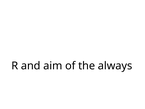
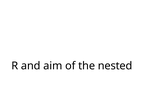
always: always -> nested (115, 66)
